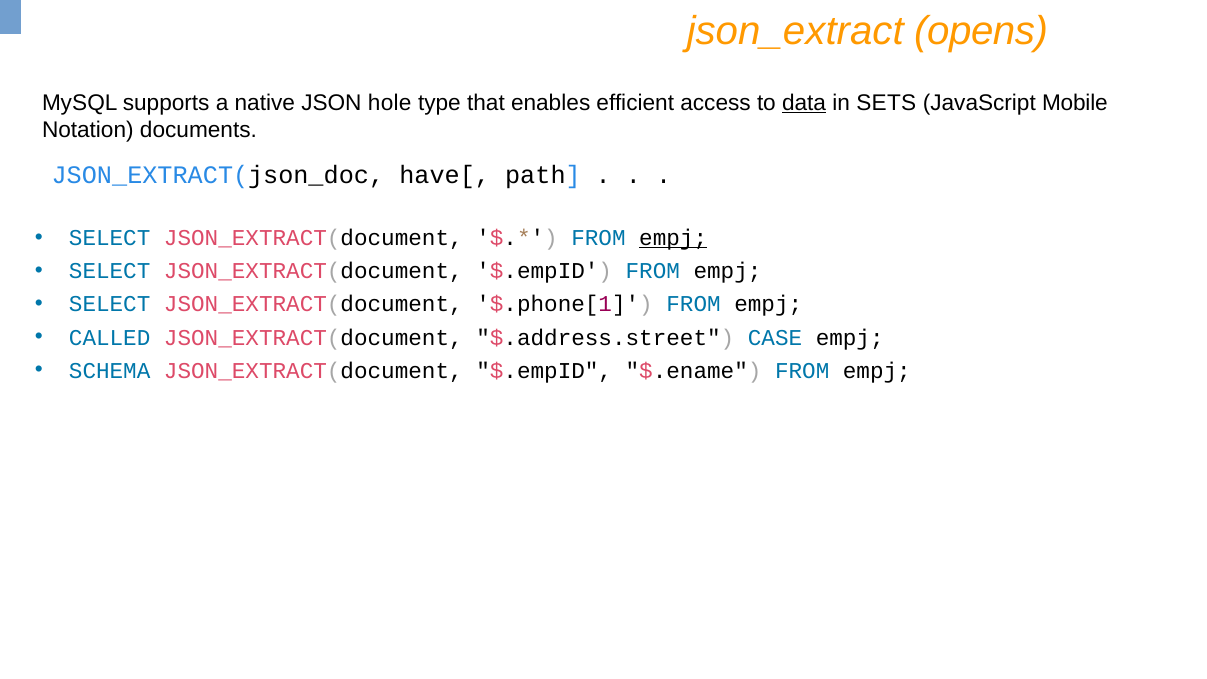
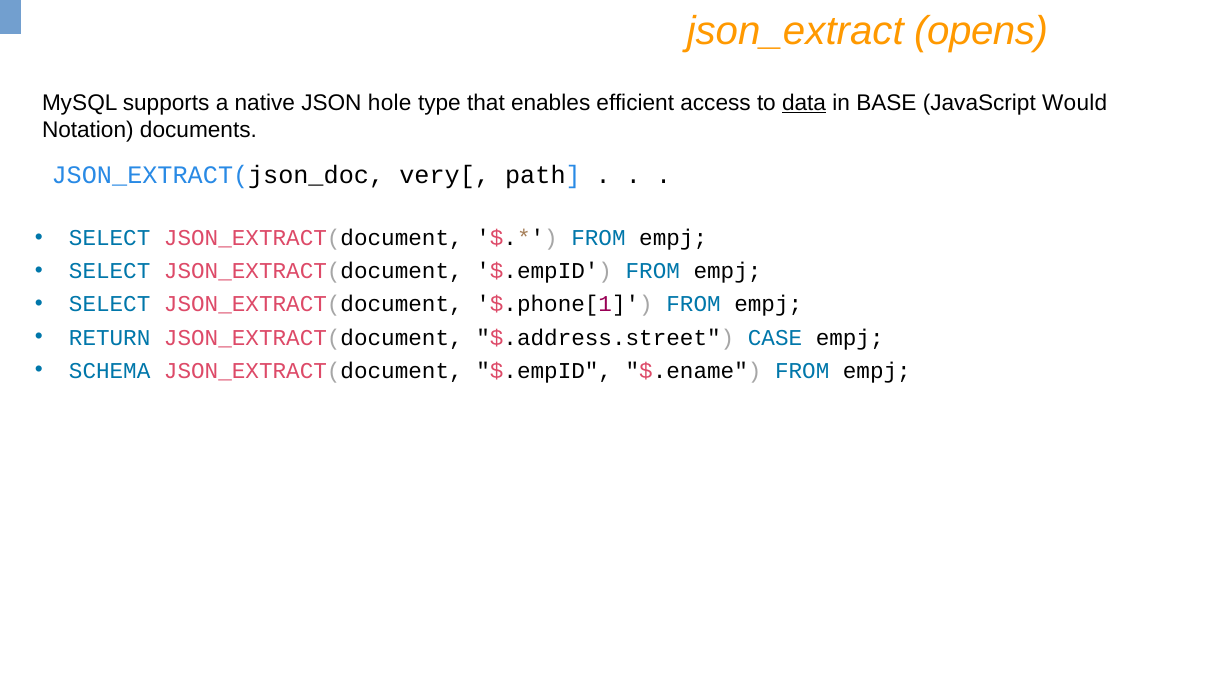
SETS: SETS -> BASE (886, 103)
Mobile: Mobile -> Would (1075, 103)
have[: have[ -> very[ (445, 175)
empj underline: present -> none (673, 238)
CALLED: CALLED -> RETURN (110, 338)
